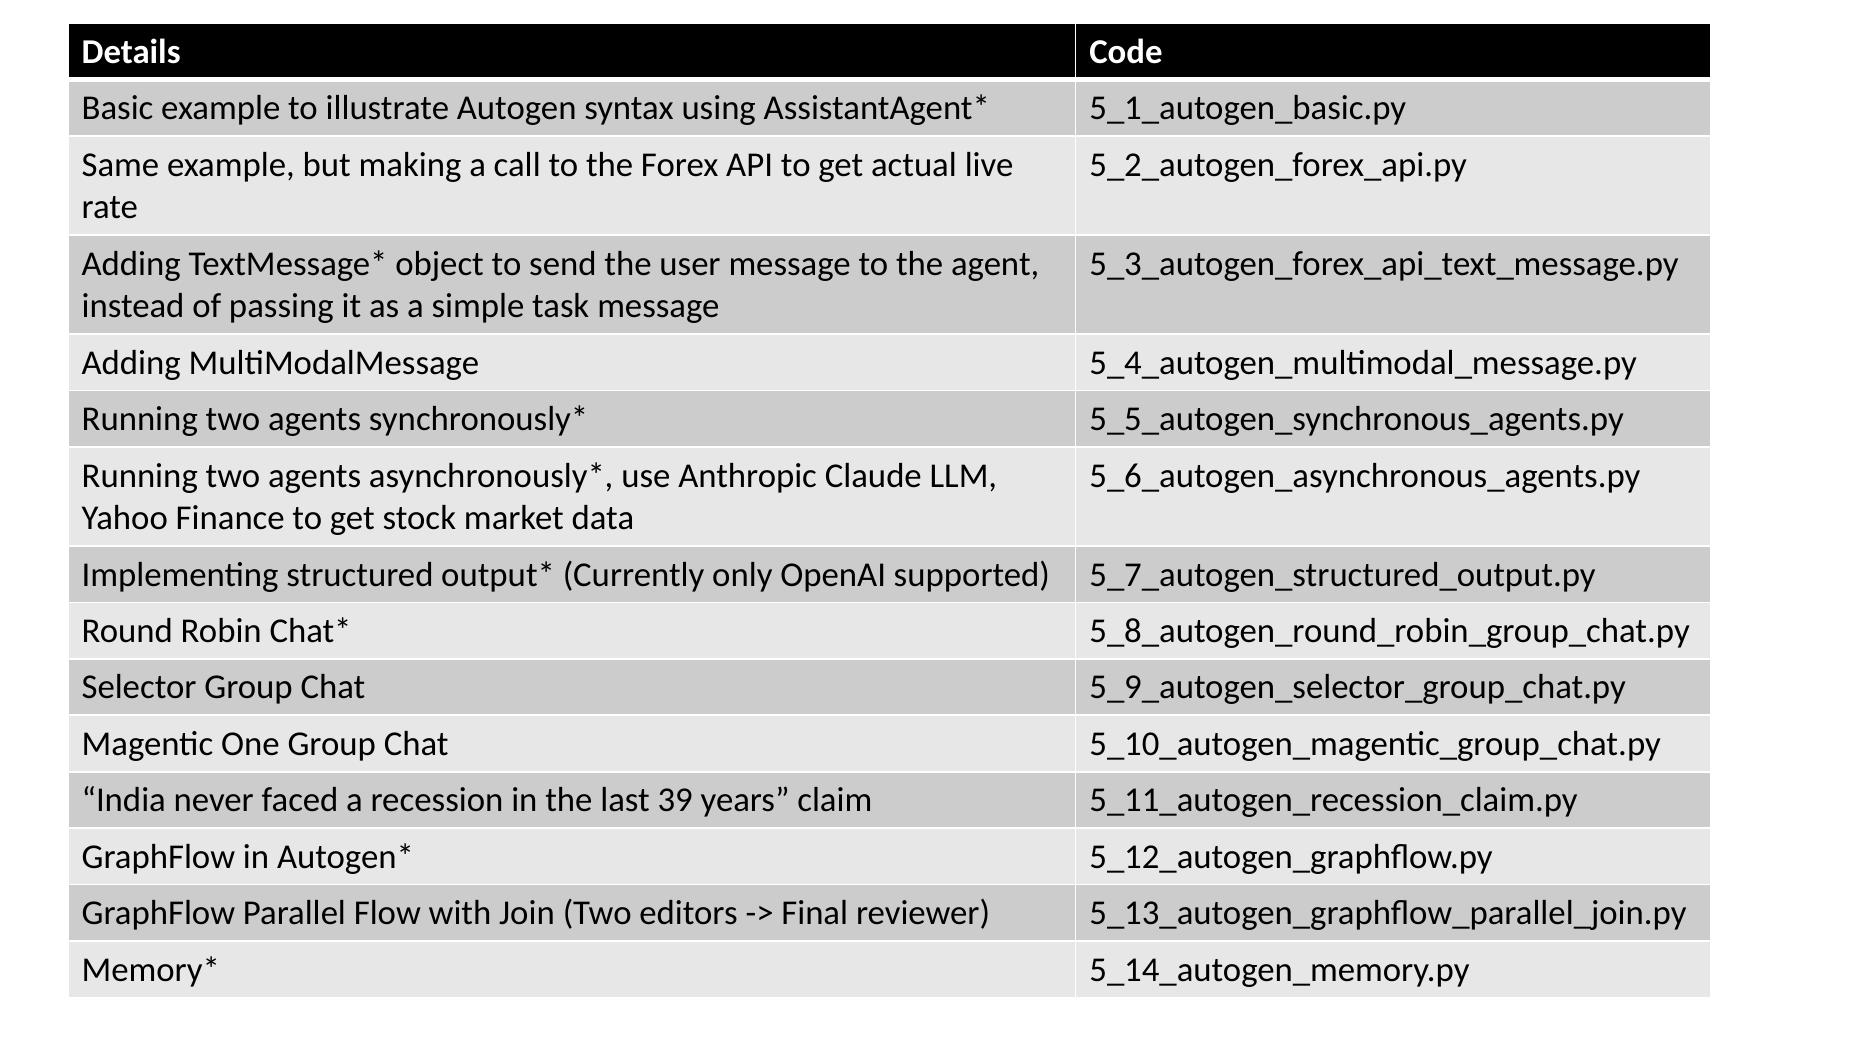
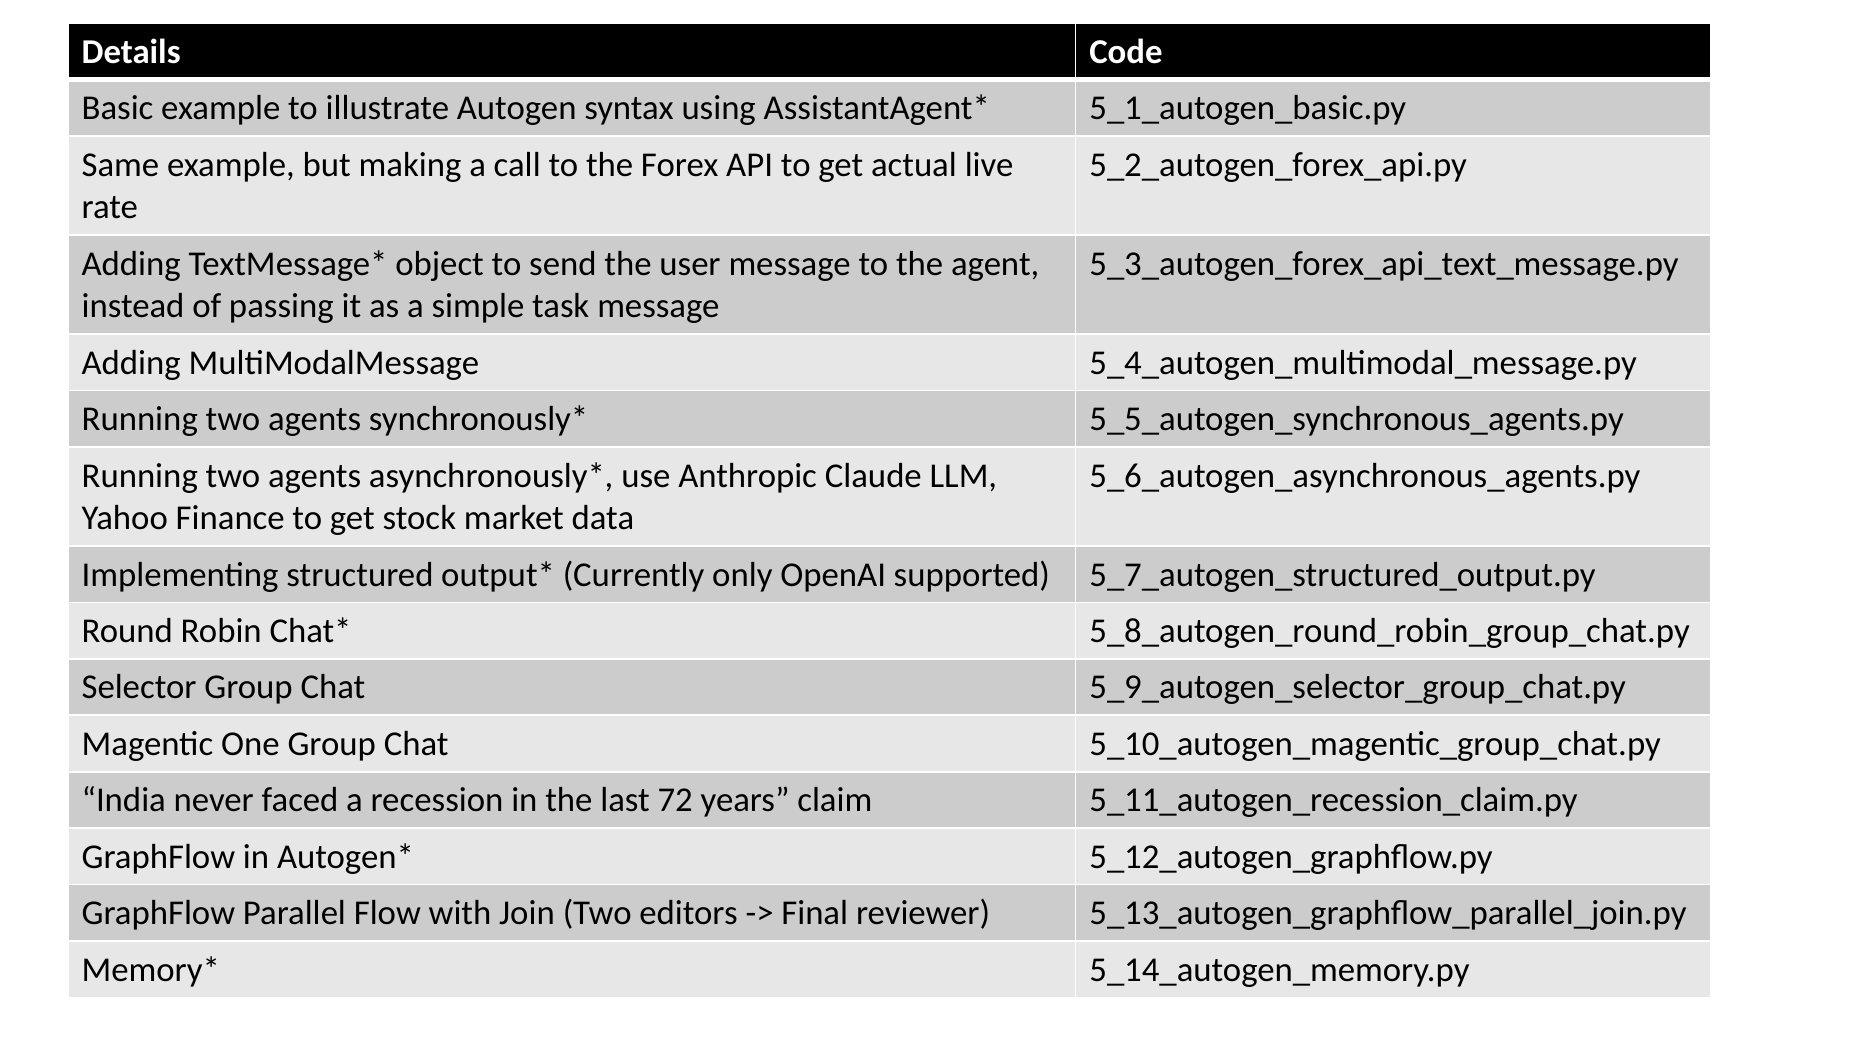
39: 39 -> 72 (675, 800)
